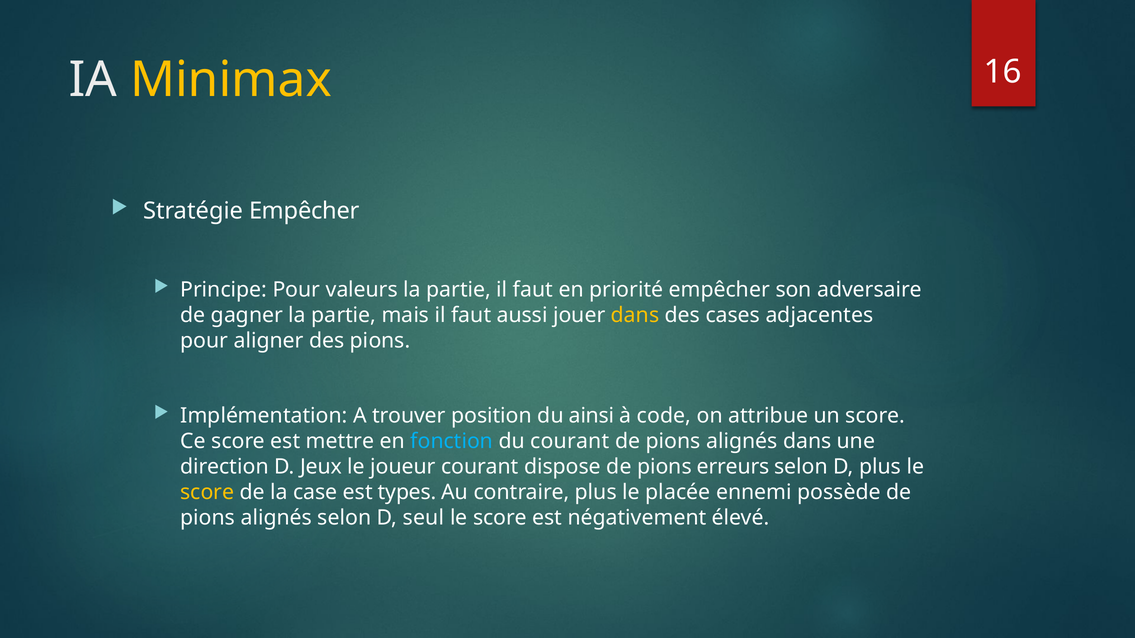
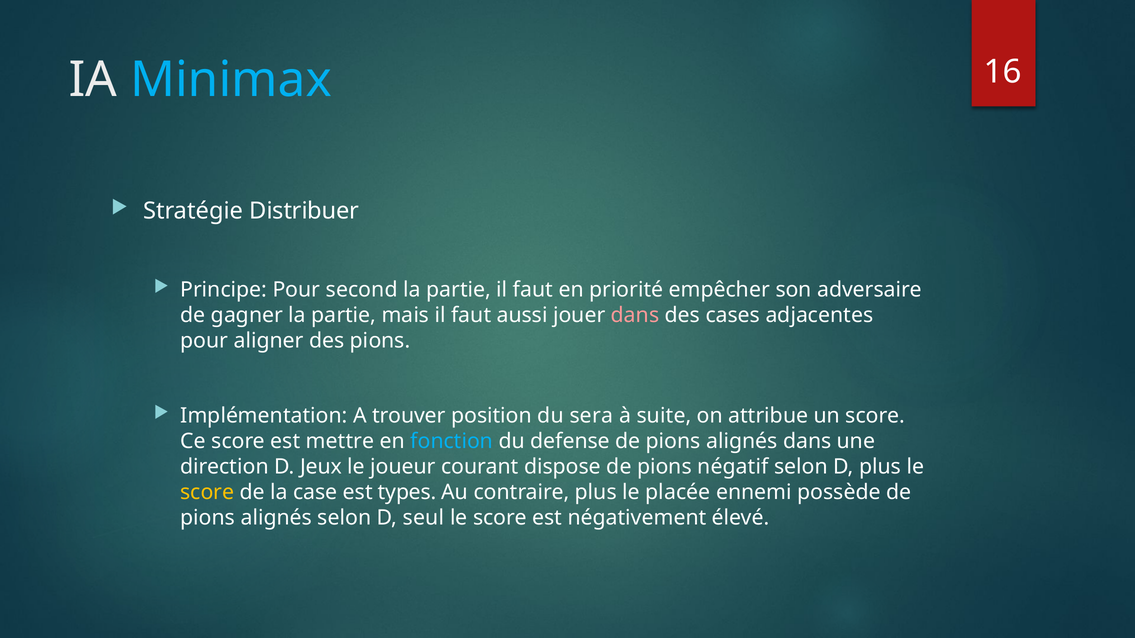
Minimax colour: yellow -> light blue (231, 80)
Stratégie Empêcher: Empêcher -> Distribuer (304, 211)
valeurs: valeurs -> second (362, 290)
dans colour: yellow -> pink (635, 316)
ainsi: ainsi -> sera (591, 416)
code: code -> suite (664, 416)
du courant: courant -> defense (570, 441)
erreurs: erreurs -> négatif (733, 467)
